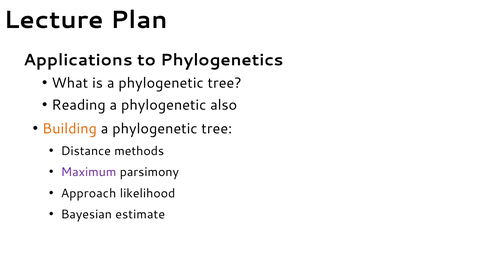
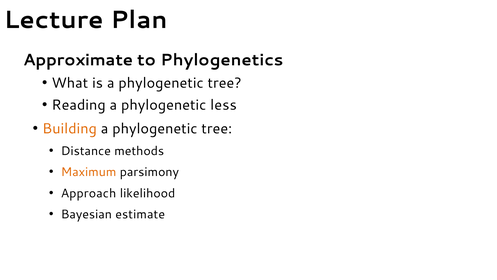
Applications: Applications -> Approximate (78, 60)
also: also -> less (223, 105)
Maximum colour: purple -> orange (89, 172)
